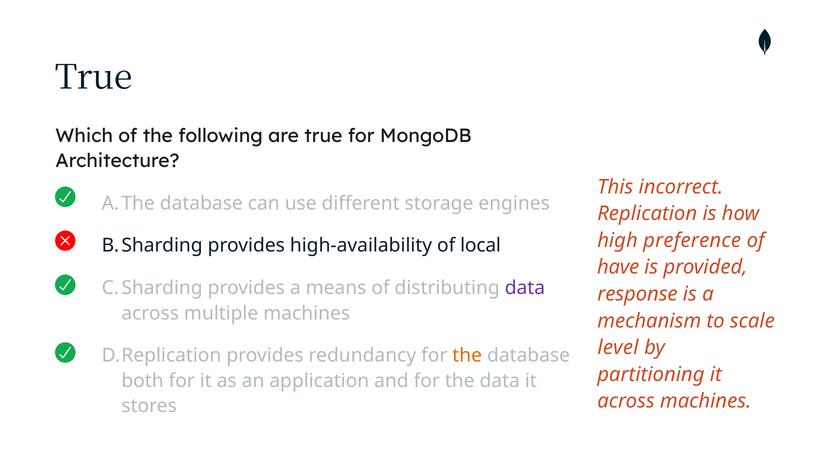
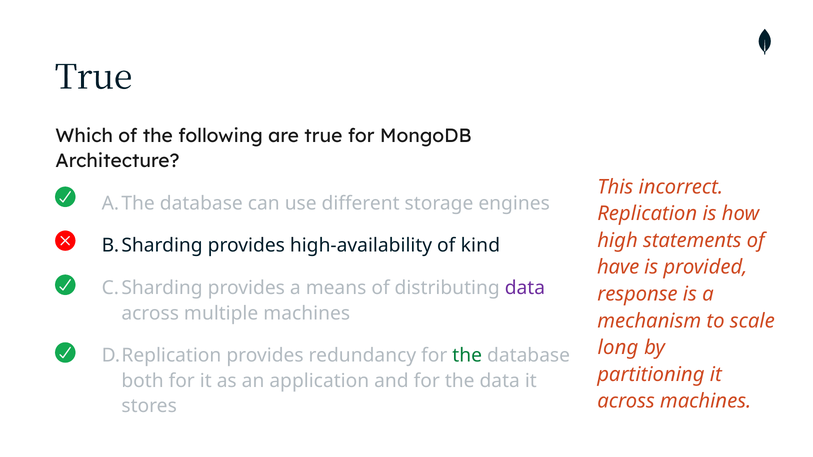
preference: preference -> statements (692, 241)
local: local -> kind (480, 246)
level: level -> long (618, 348)
the colour: orange -> green (467, 356)
